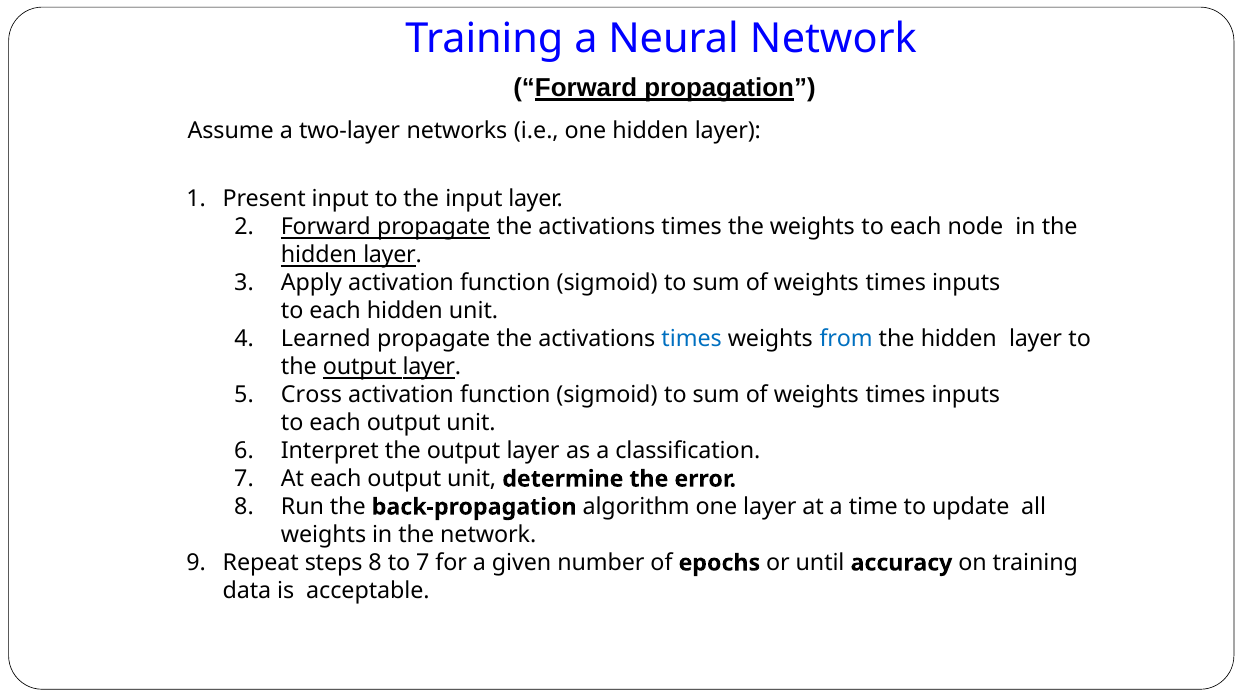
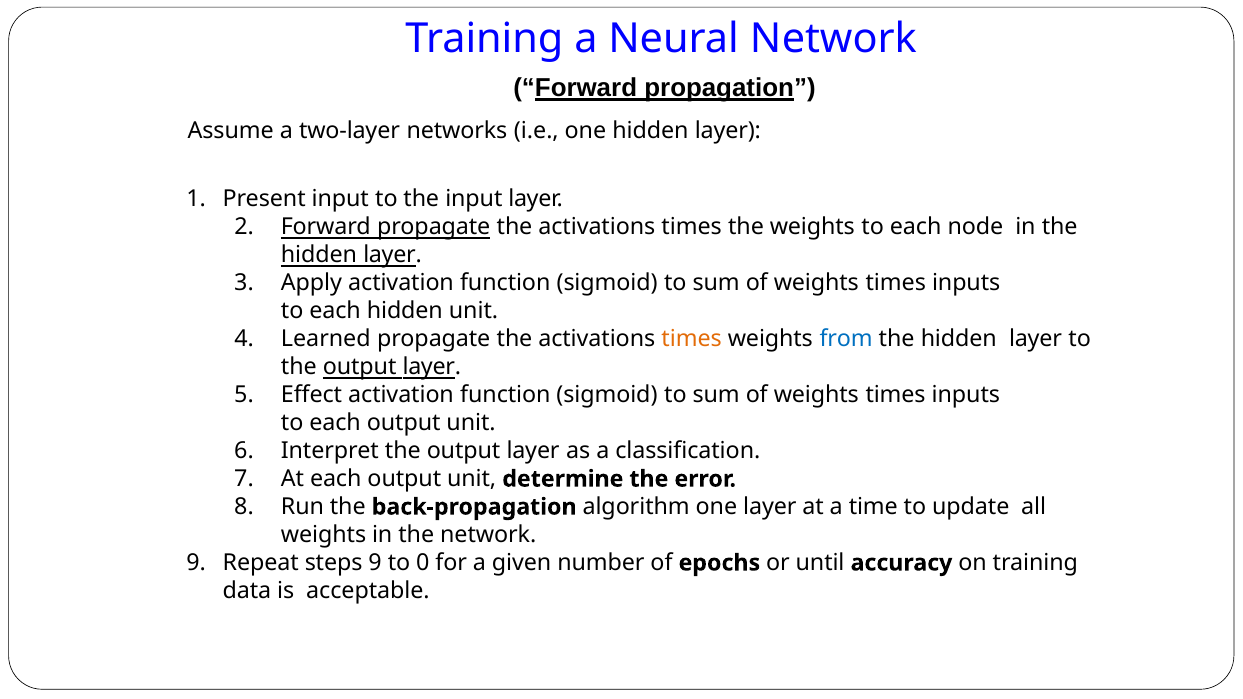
times colour: blue -> orange (692, 339)
Cross: Cross -> Effect (312, 395)
steps 8: 8 -> 9 (375, 563)
to 7: 7 -> 0 (423, 563)
